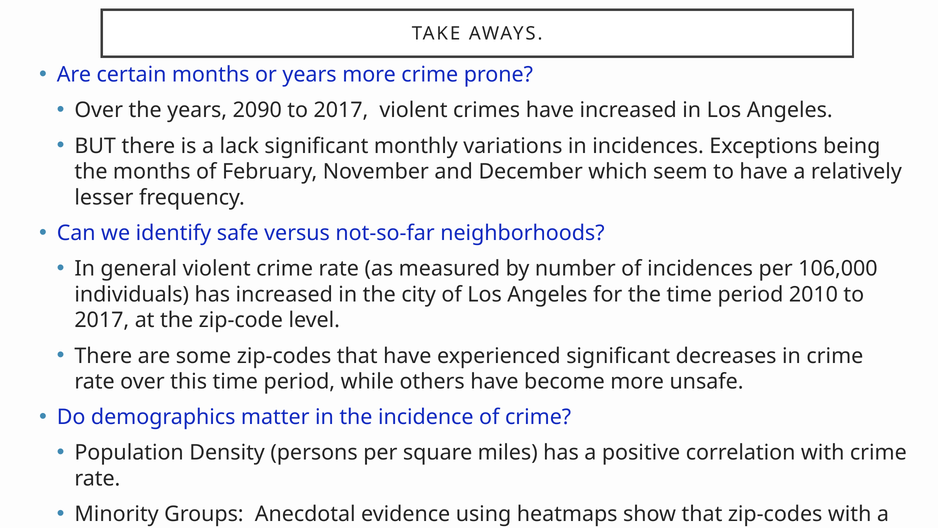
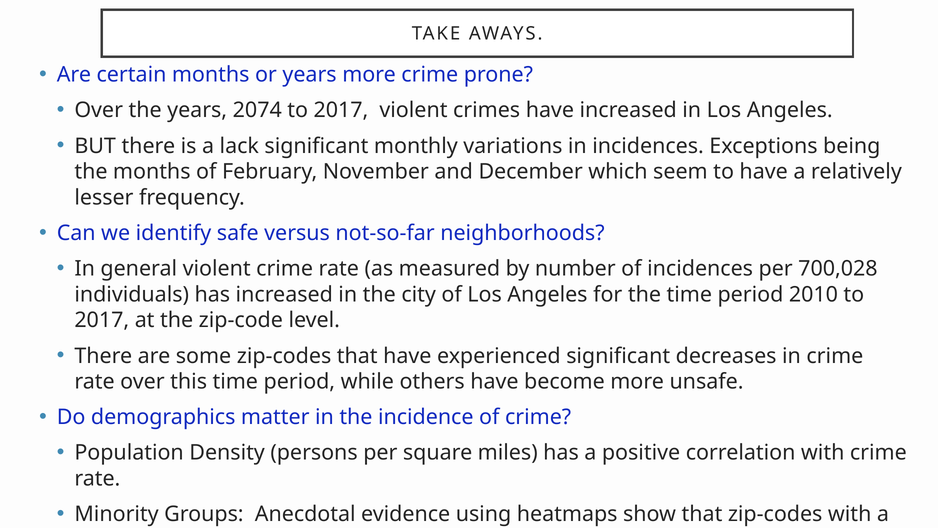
2090: 2090 -> 2074 (257, 110)
106,000: 106,000 -> 700,028 (838, 269)
